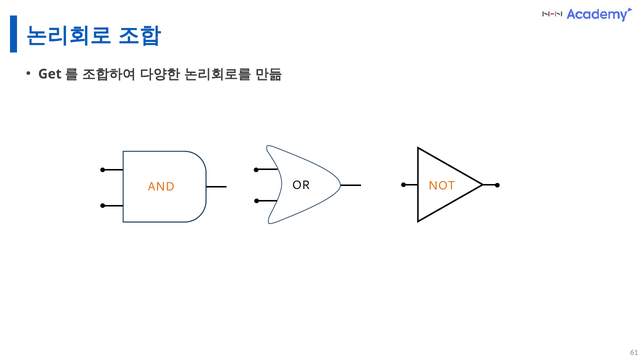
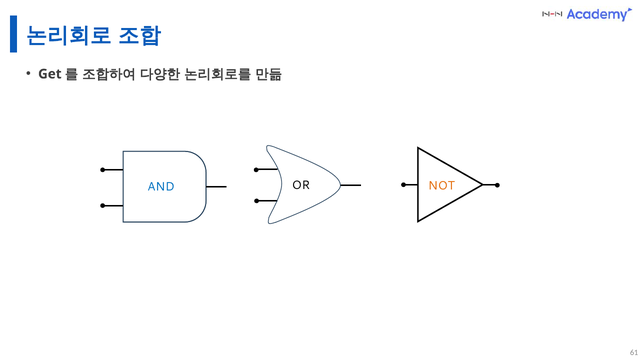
AND colour: orange -> blue (161, 187)
